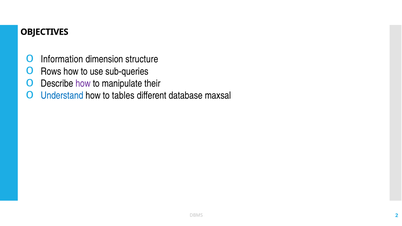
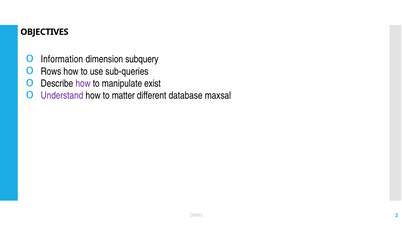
structure: structure -> subquery (142, 59)
their: their -> exist (152, 83)
Understand colour: blue -> purple (62, 96)
tables: tables -> matter (123, 96)
